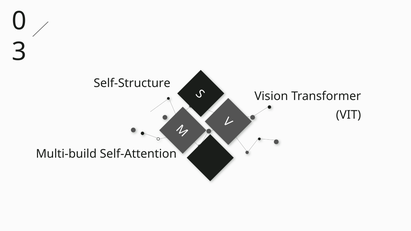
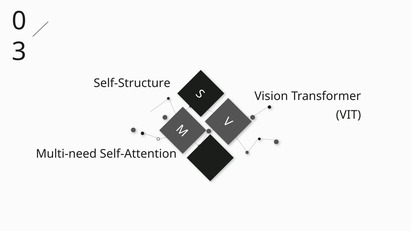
Multi-build: Multi-build -> Multi-need (66, 154)
